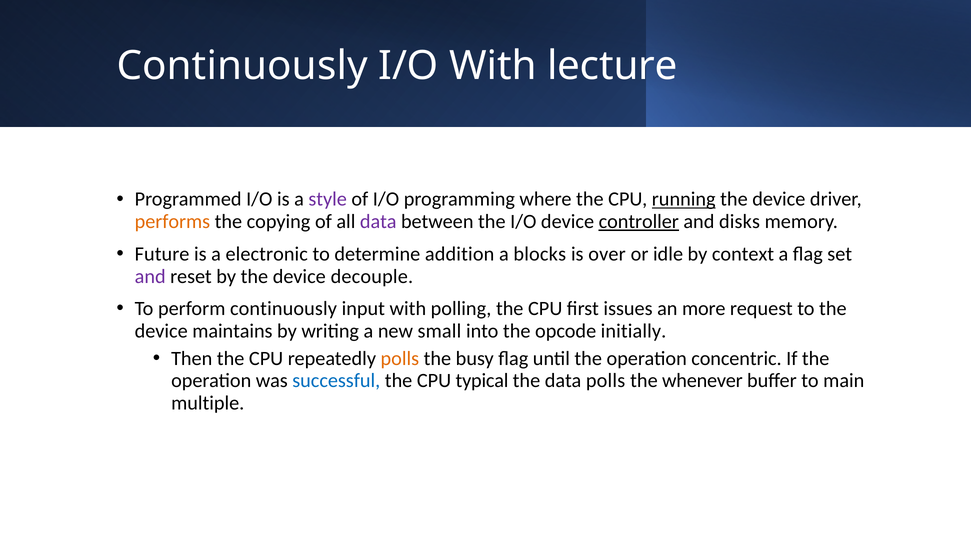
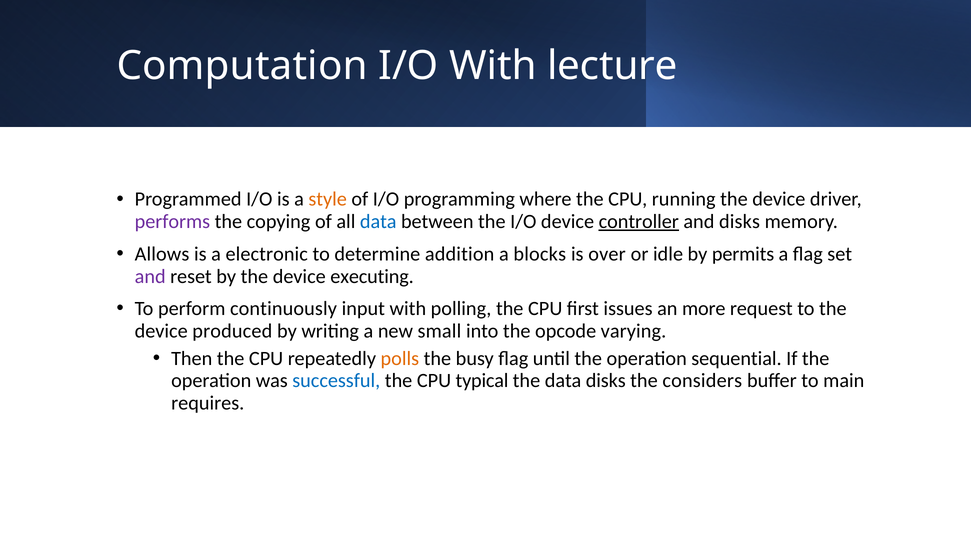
Continuously: Continuously -> Computation (242, 66)
style colour: purple -> orange (328, 199)
running underline: present -> none (684, 199)
performs colour: orange -> purple (172, 222)
data colour: purple -> blue (378, 222)
Future: Future -> Allows (162, 254)
context: context -> permits (743, 254)
decouple: decouple -> executing (372, 276)
maintains: maintains -> produced (232, 331)
initially: initially -> varying (633, 331)
concentric: concentric -> sequential (736, 359)
data polls: polls -> disks (606, 381)
whenever: whenever -> considers (702, 381)
multiple: multiple -> requires (208, 403)
